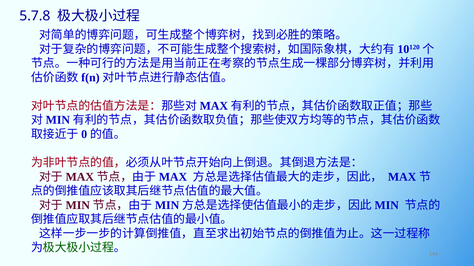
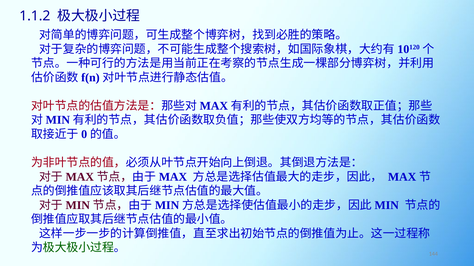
5.7.8: 5.7.8 -> 1.1.2 (35, 16)
